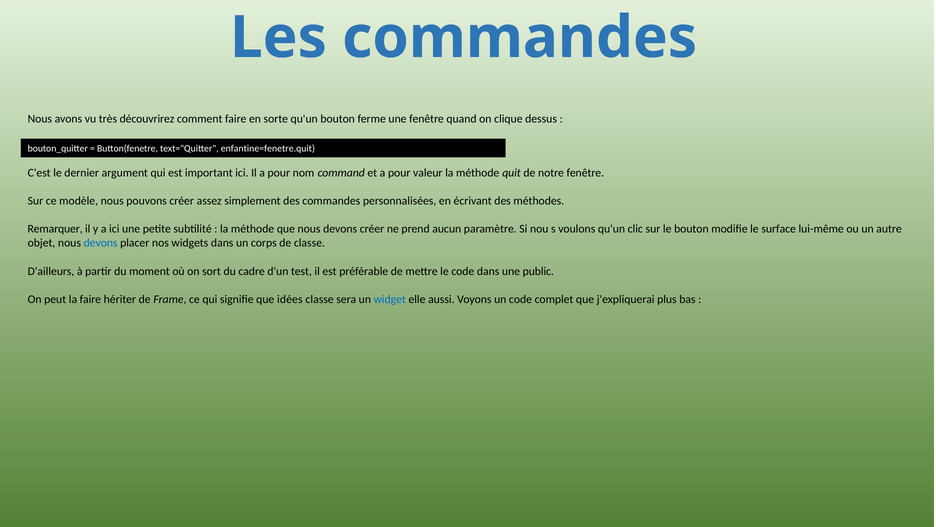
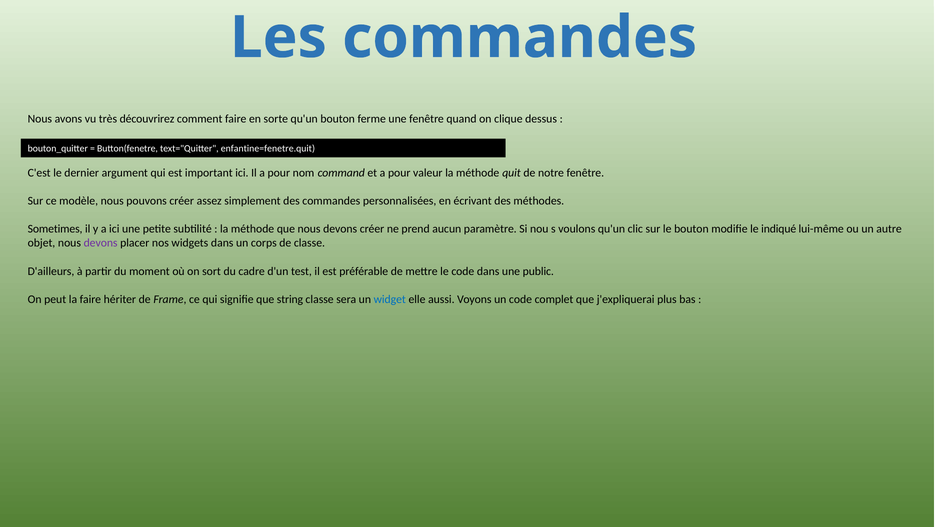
Remarquer: Remarquer -> Sometimes (55, 229)
surface: surface -> indiqué (779, 229)
devons colour: blue -> purple (101, 243)
idées: idées -> string (290, 299)
